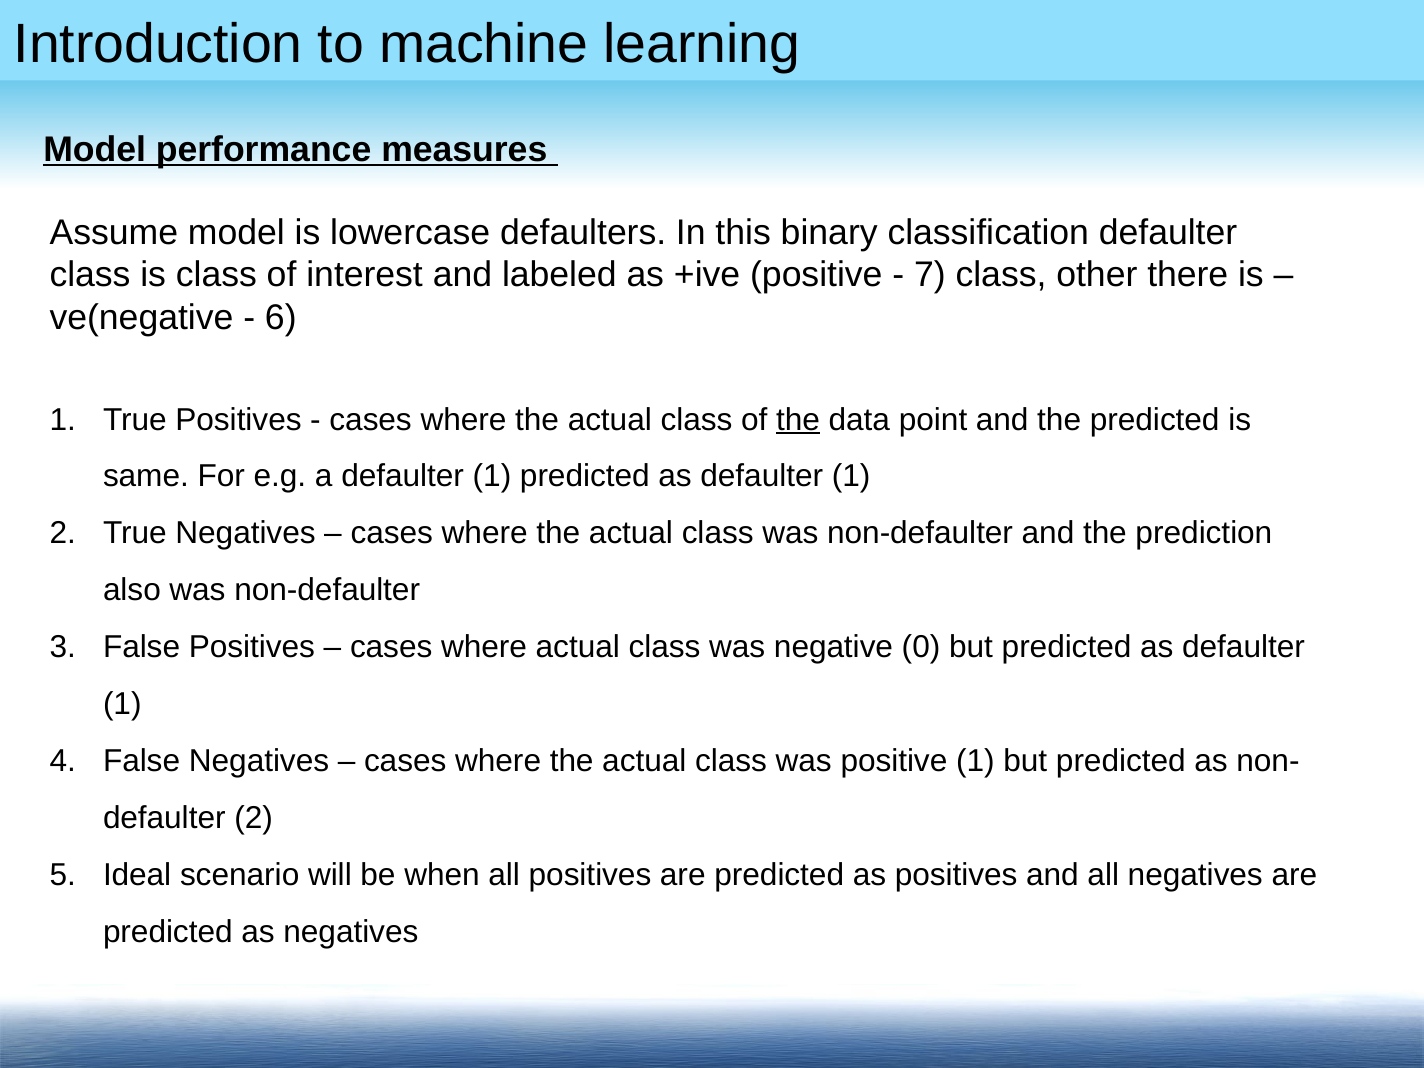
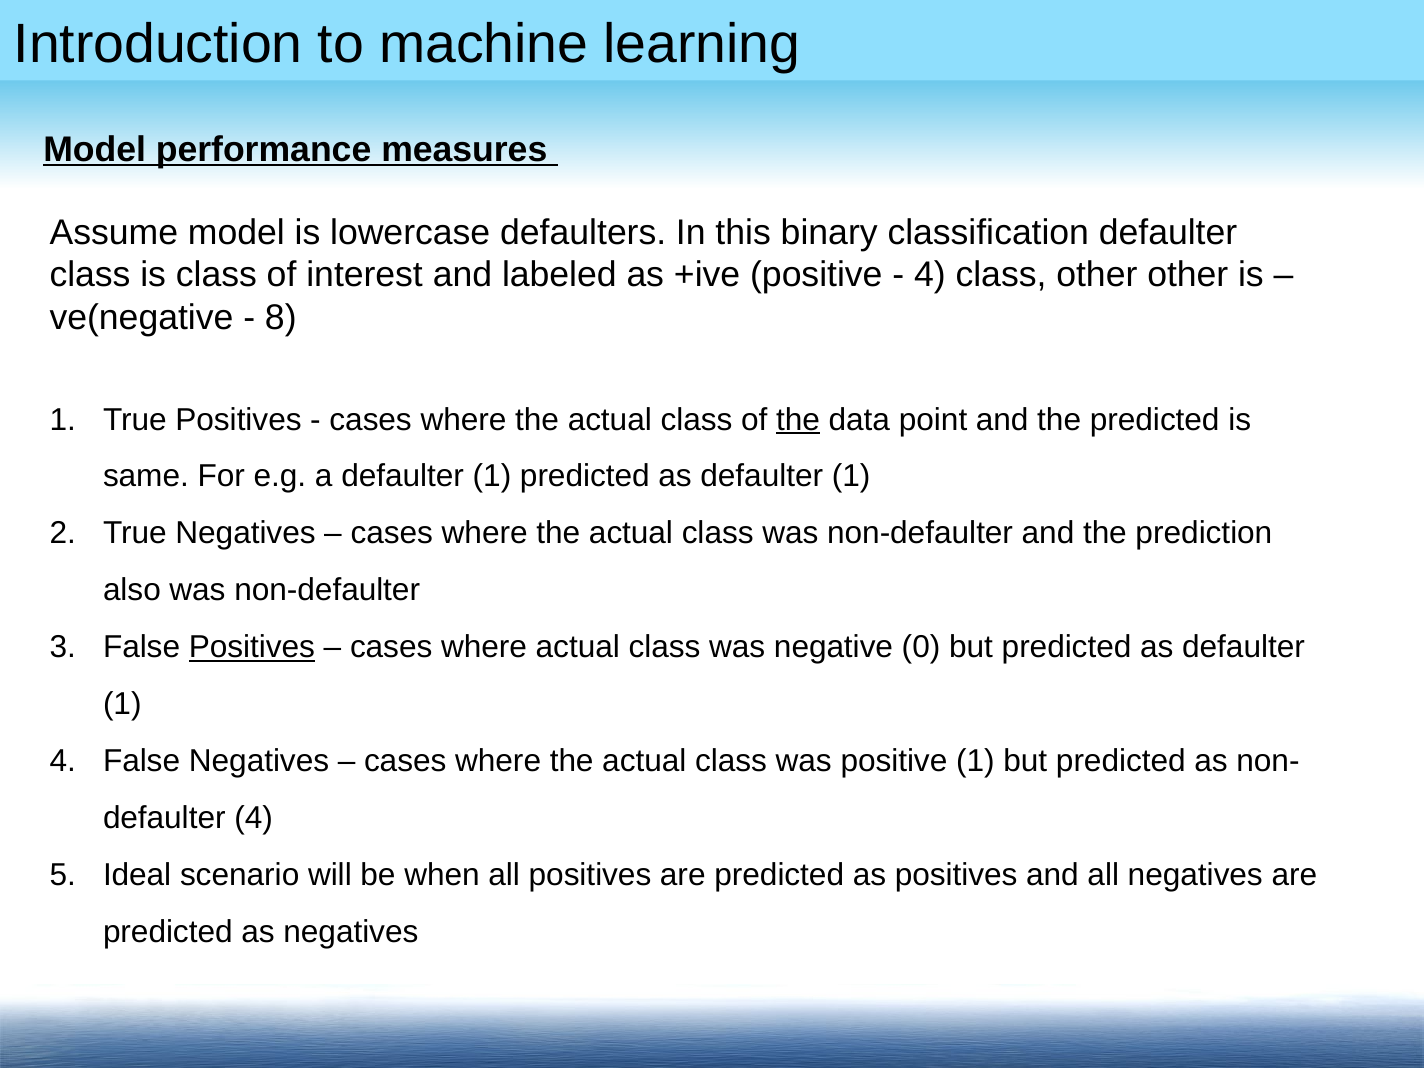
7: 7 -> 4 (930, 275)
other there: there -> other (1188, 275)
6: 6 -> 8 (281, 318)
Positives underline: none -> present (252, 647)
defaulter 2: 2 -> 4 (254, 818)
